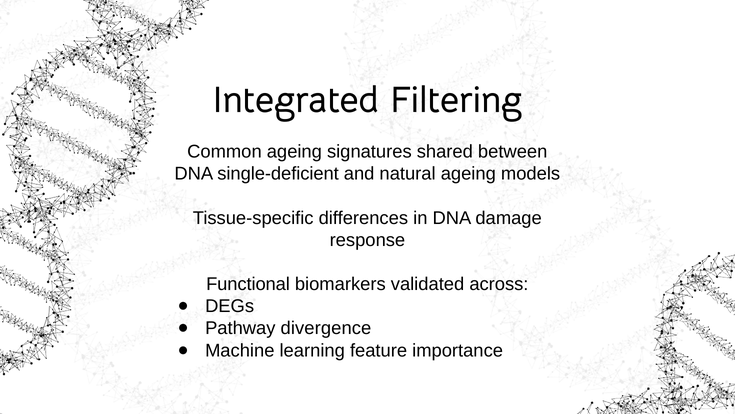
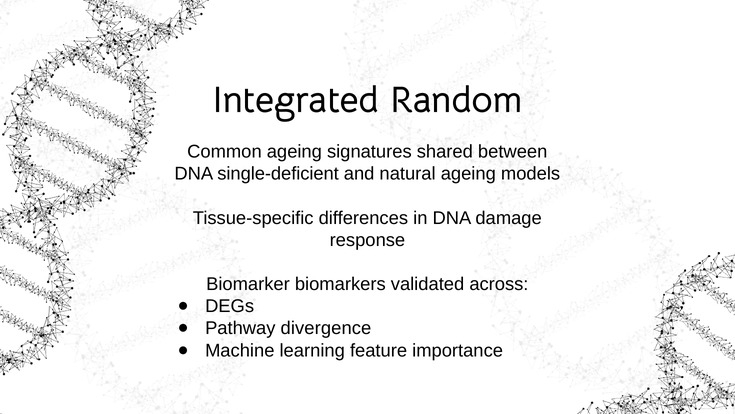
Filtering: Filtering -> Random (456, 100)
Functional: Functional -> Biomarker (248, 284)
